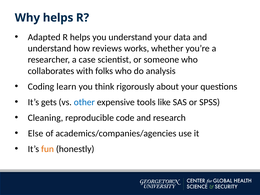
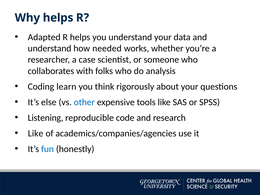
reviews: reviews -> needed (107, 48)
gets: gets -> else (49, 102)
Cleaning: Cleaning -> Listening (46, 118)
Else: Else -> Like (36, 133)
fun colour: orange -> blue (48, 149)
